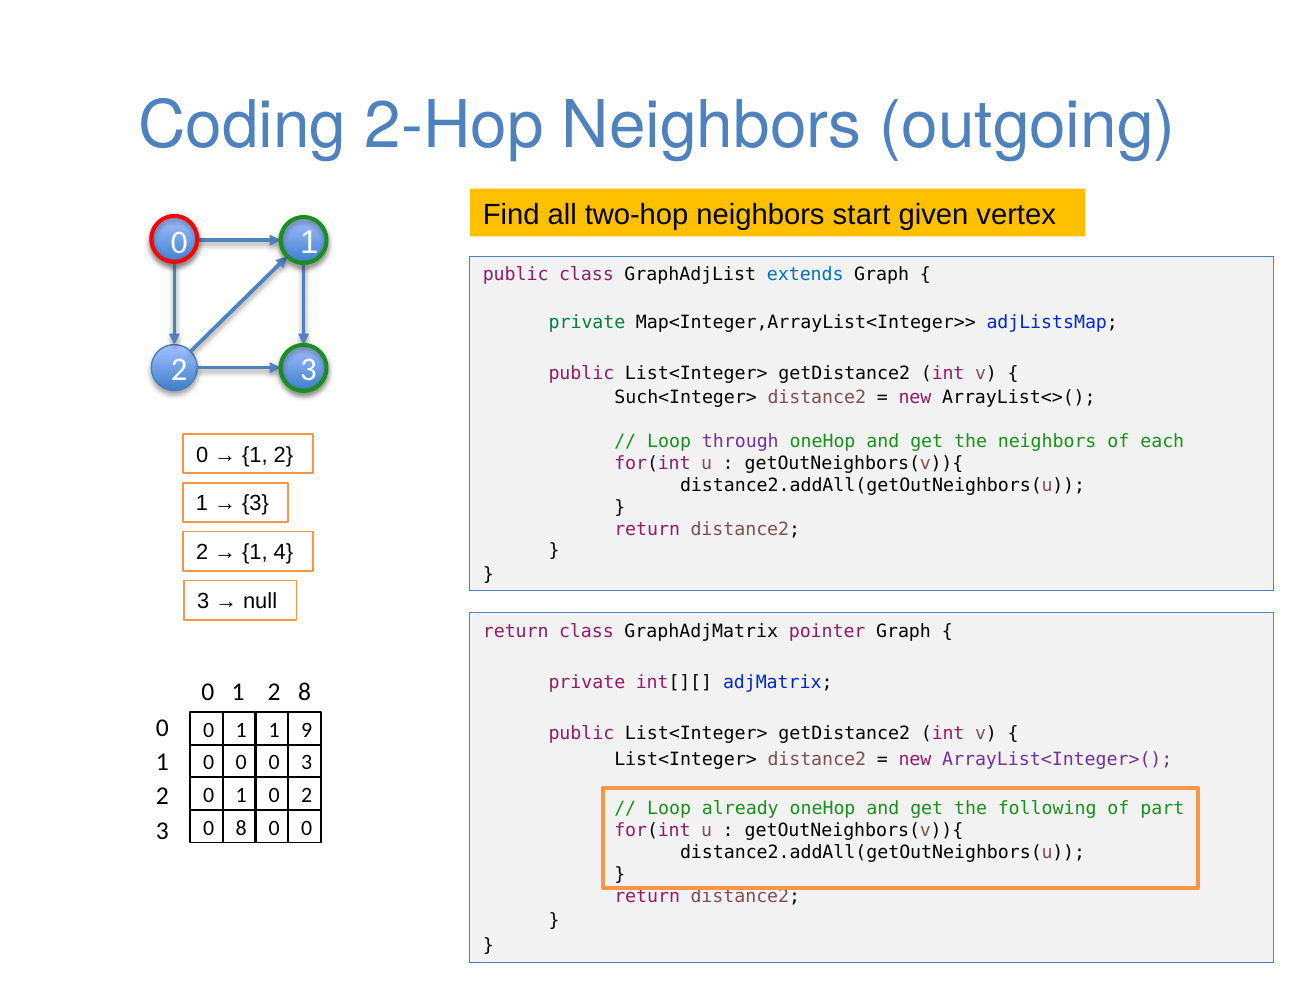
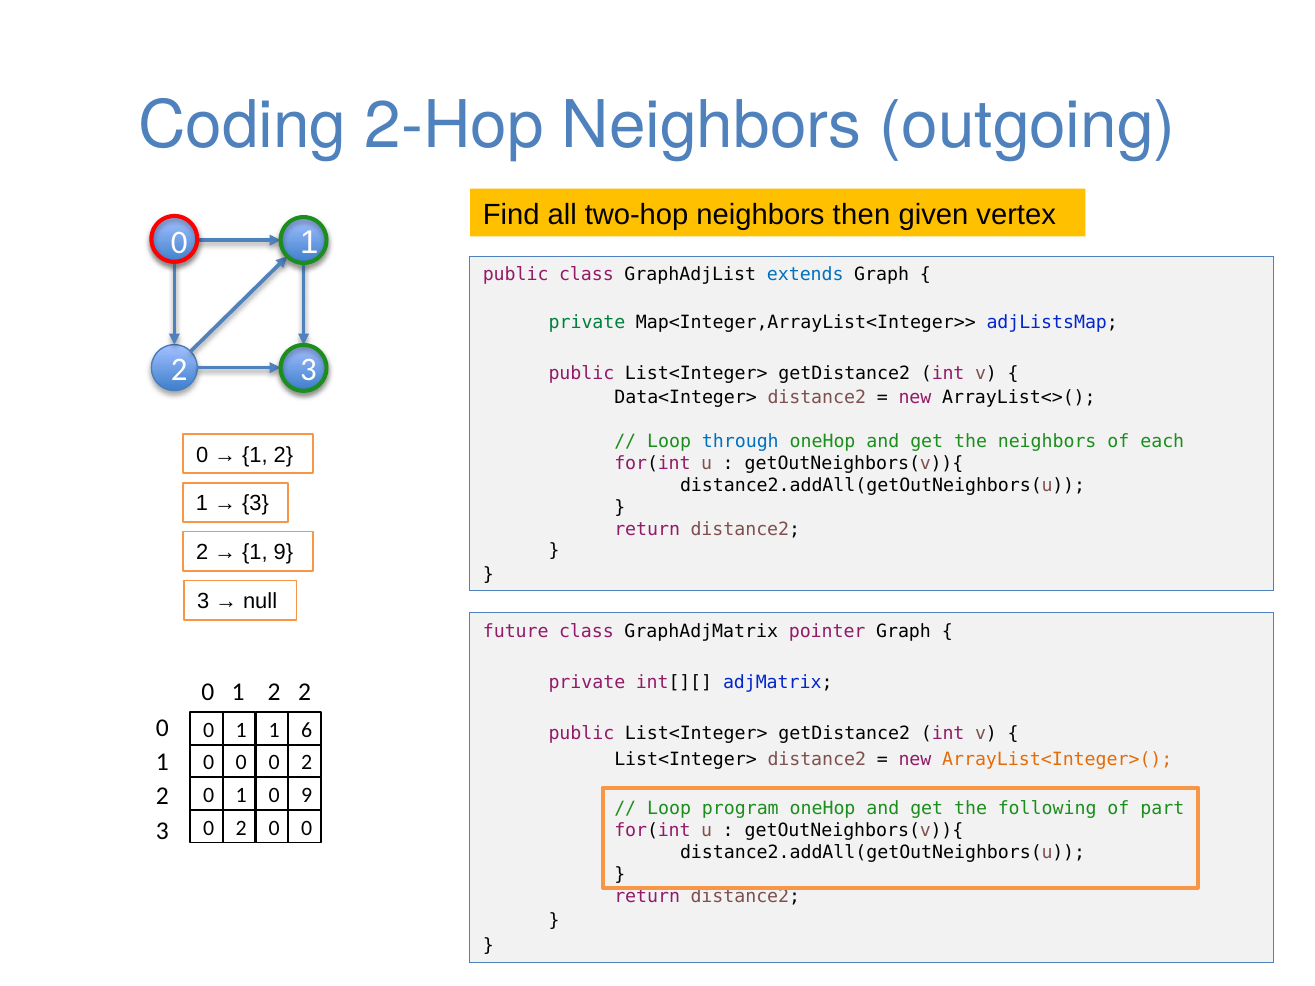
start: start -> then (862, 215)
Such<Integer>: Such<Integer> -> Data<Integer> (686, 397)
through colour: purple -> blue (740, 441)
1 4: 4 -> 9 (283, 553)
return: return -> future (516, 632)
2 8: 8 -> 2 (305, 693)
9: 9 -> 6 (307, 730)
ArrayList<Integer>( colour: purple -> orange (1057, 760)
0 0 3: 3 -> 2 (307, 763)
0 2: 2 -> 9 (307, 795)
already: already -> program (740, 809)
8: 8 -> 2 (241, 828)
